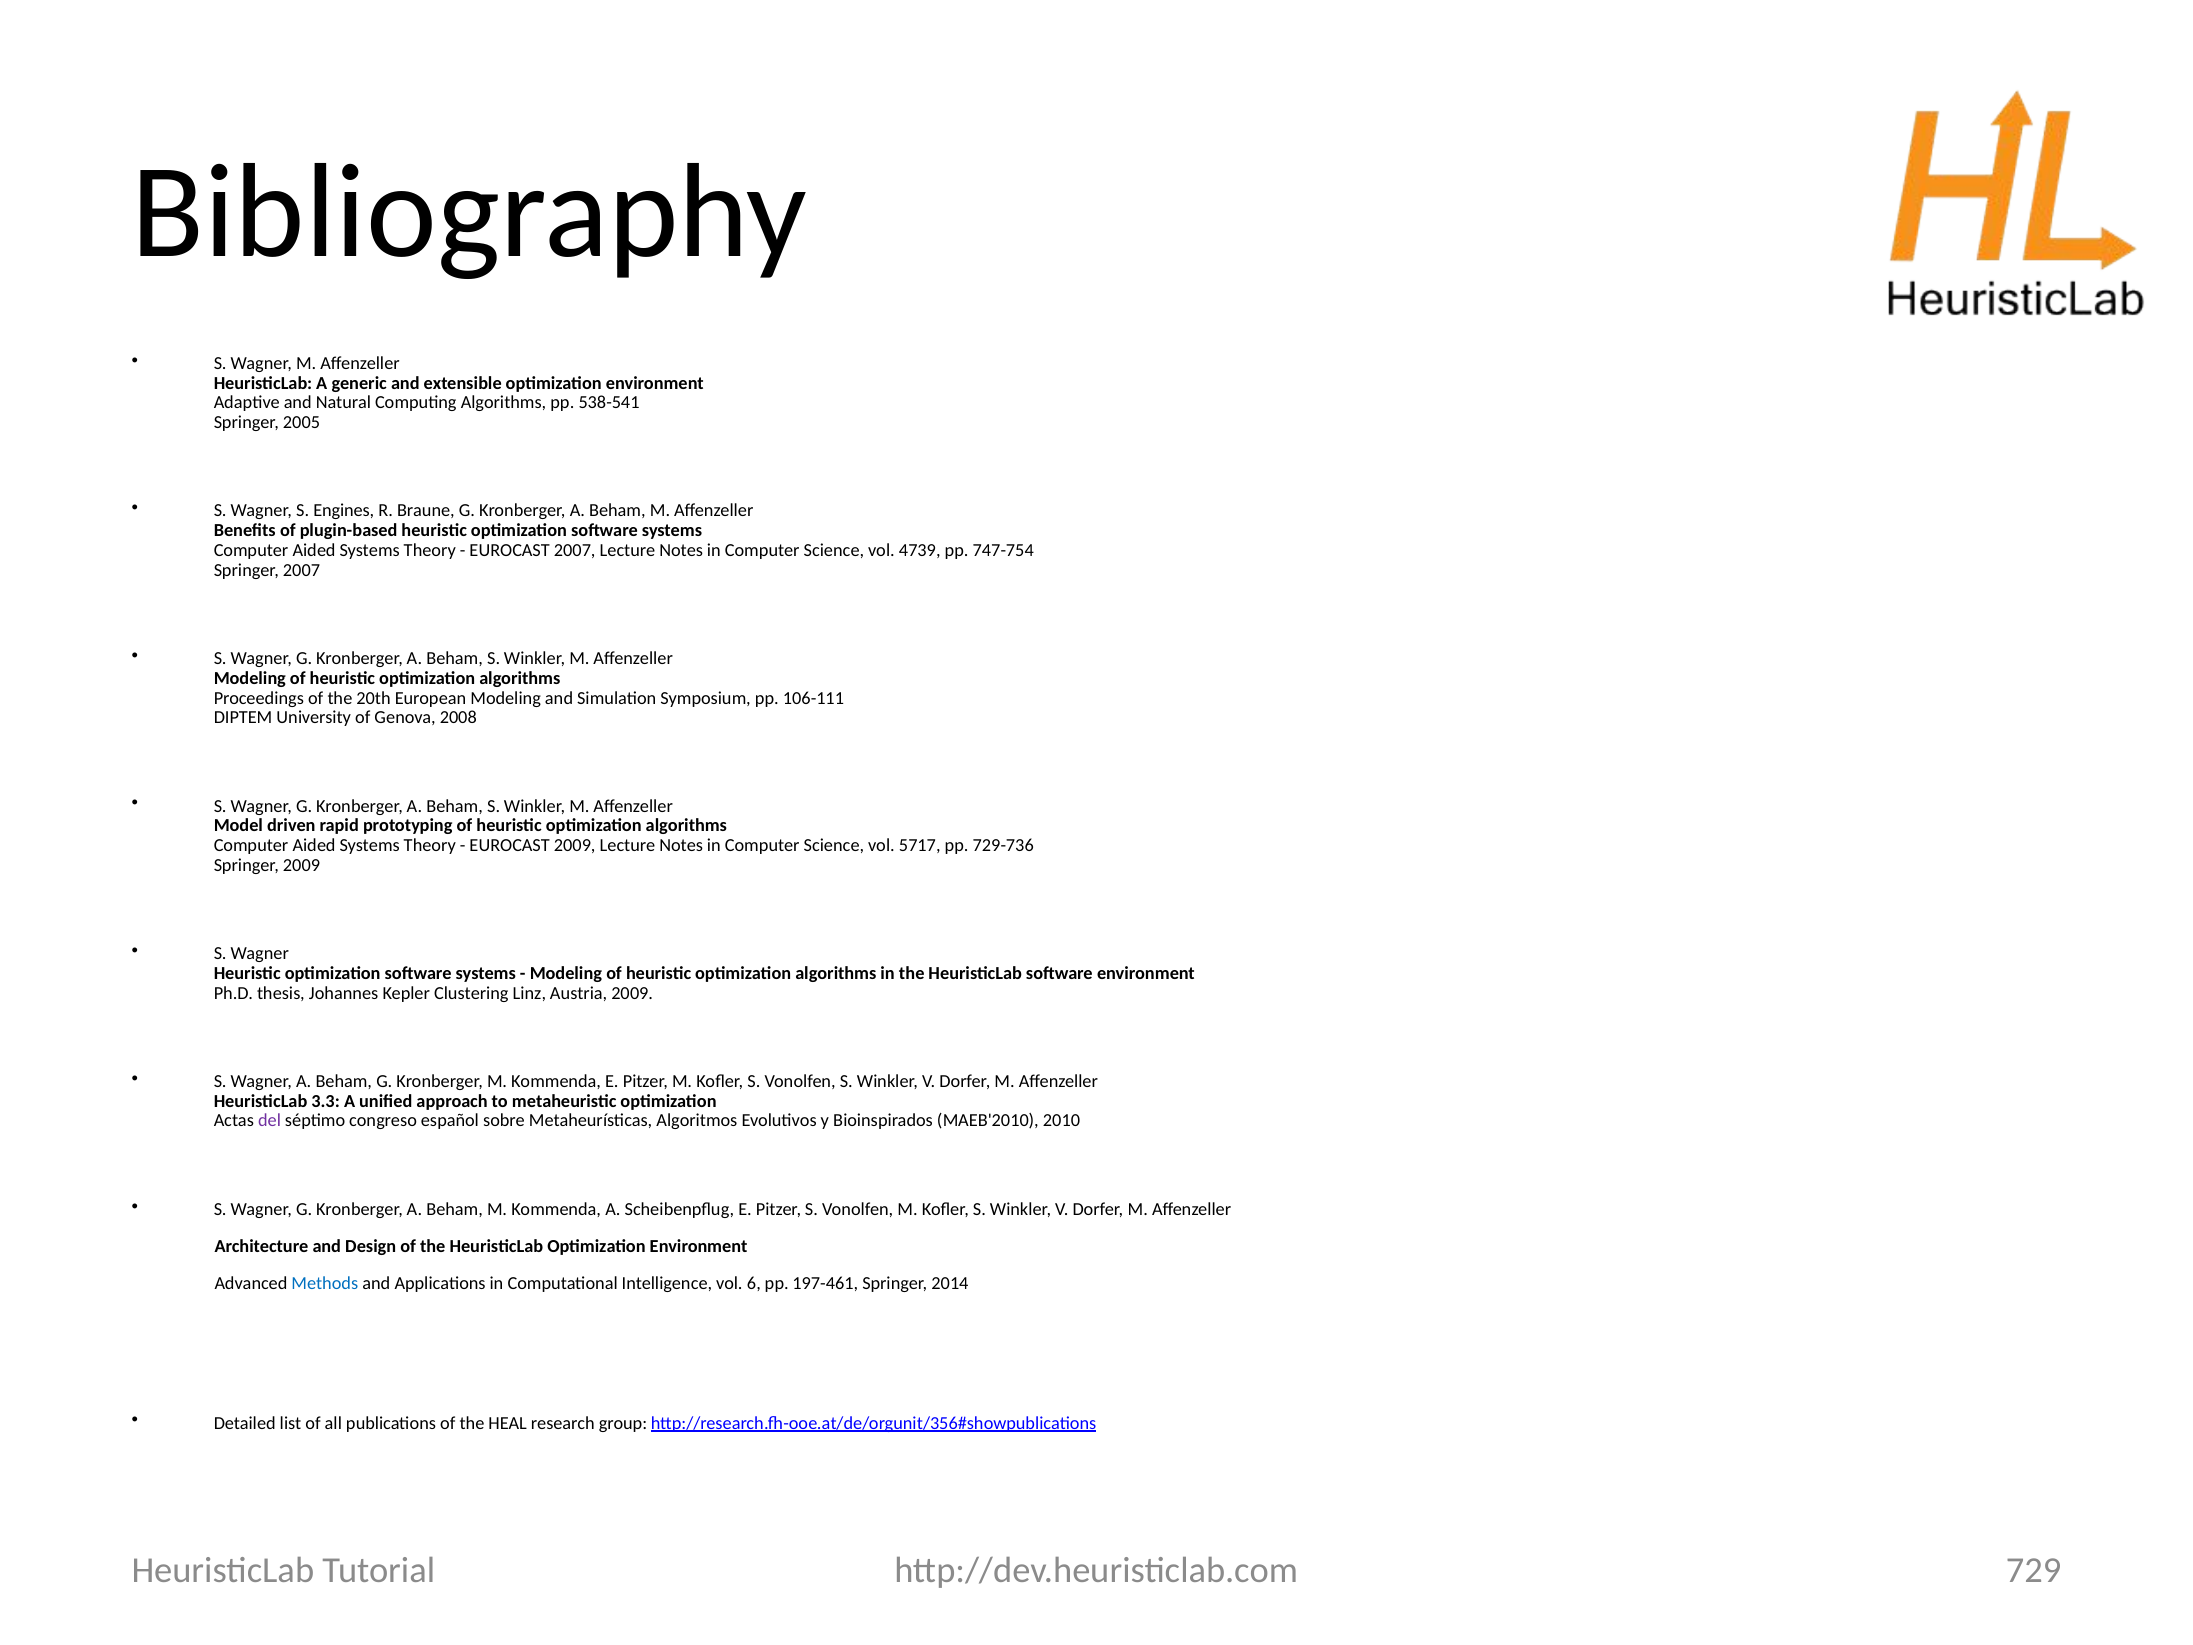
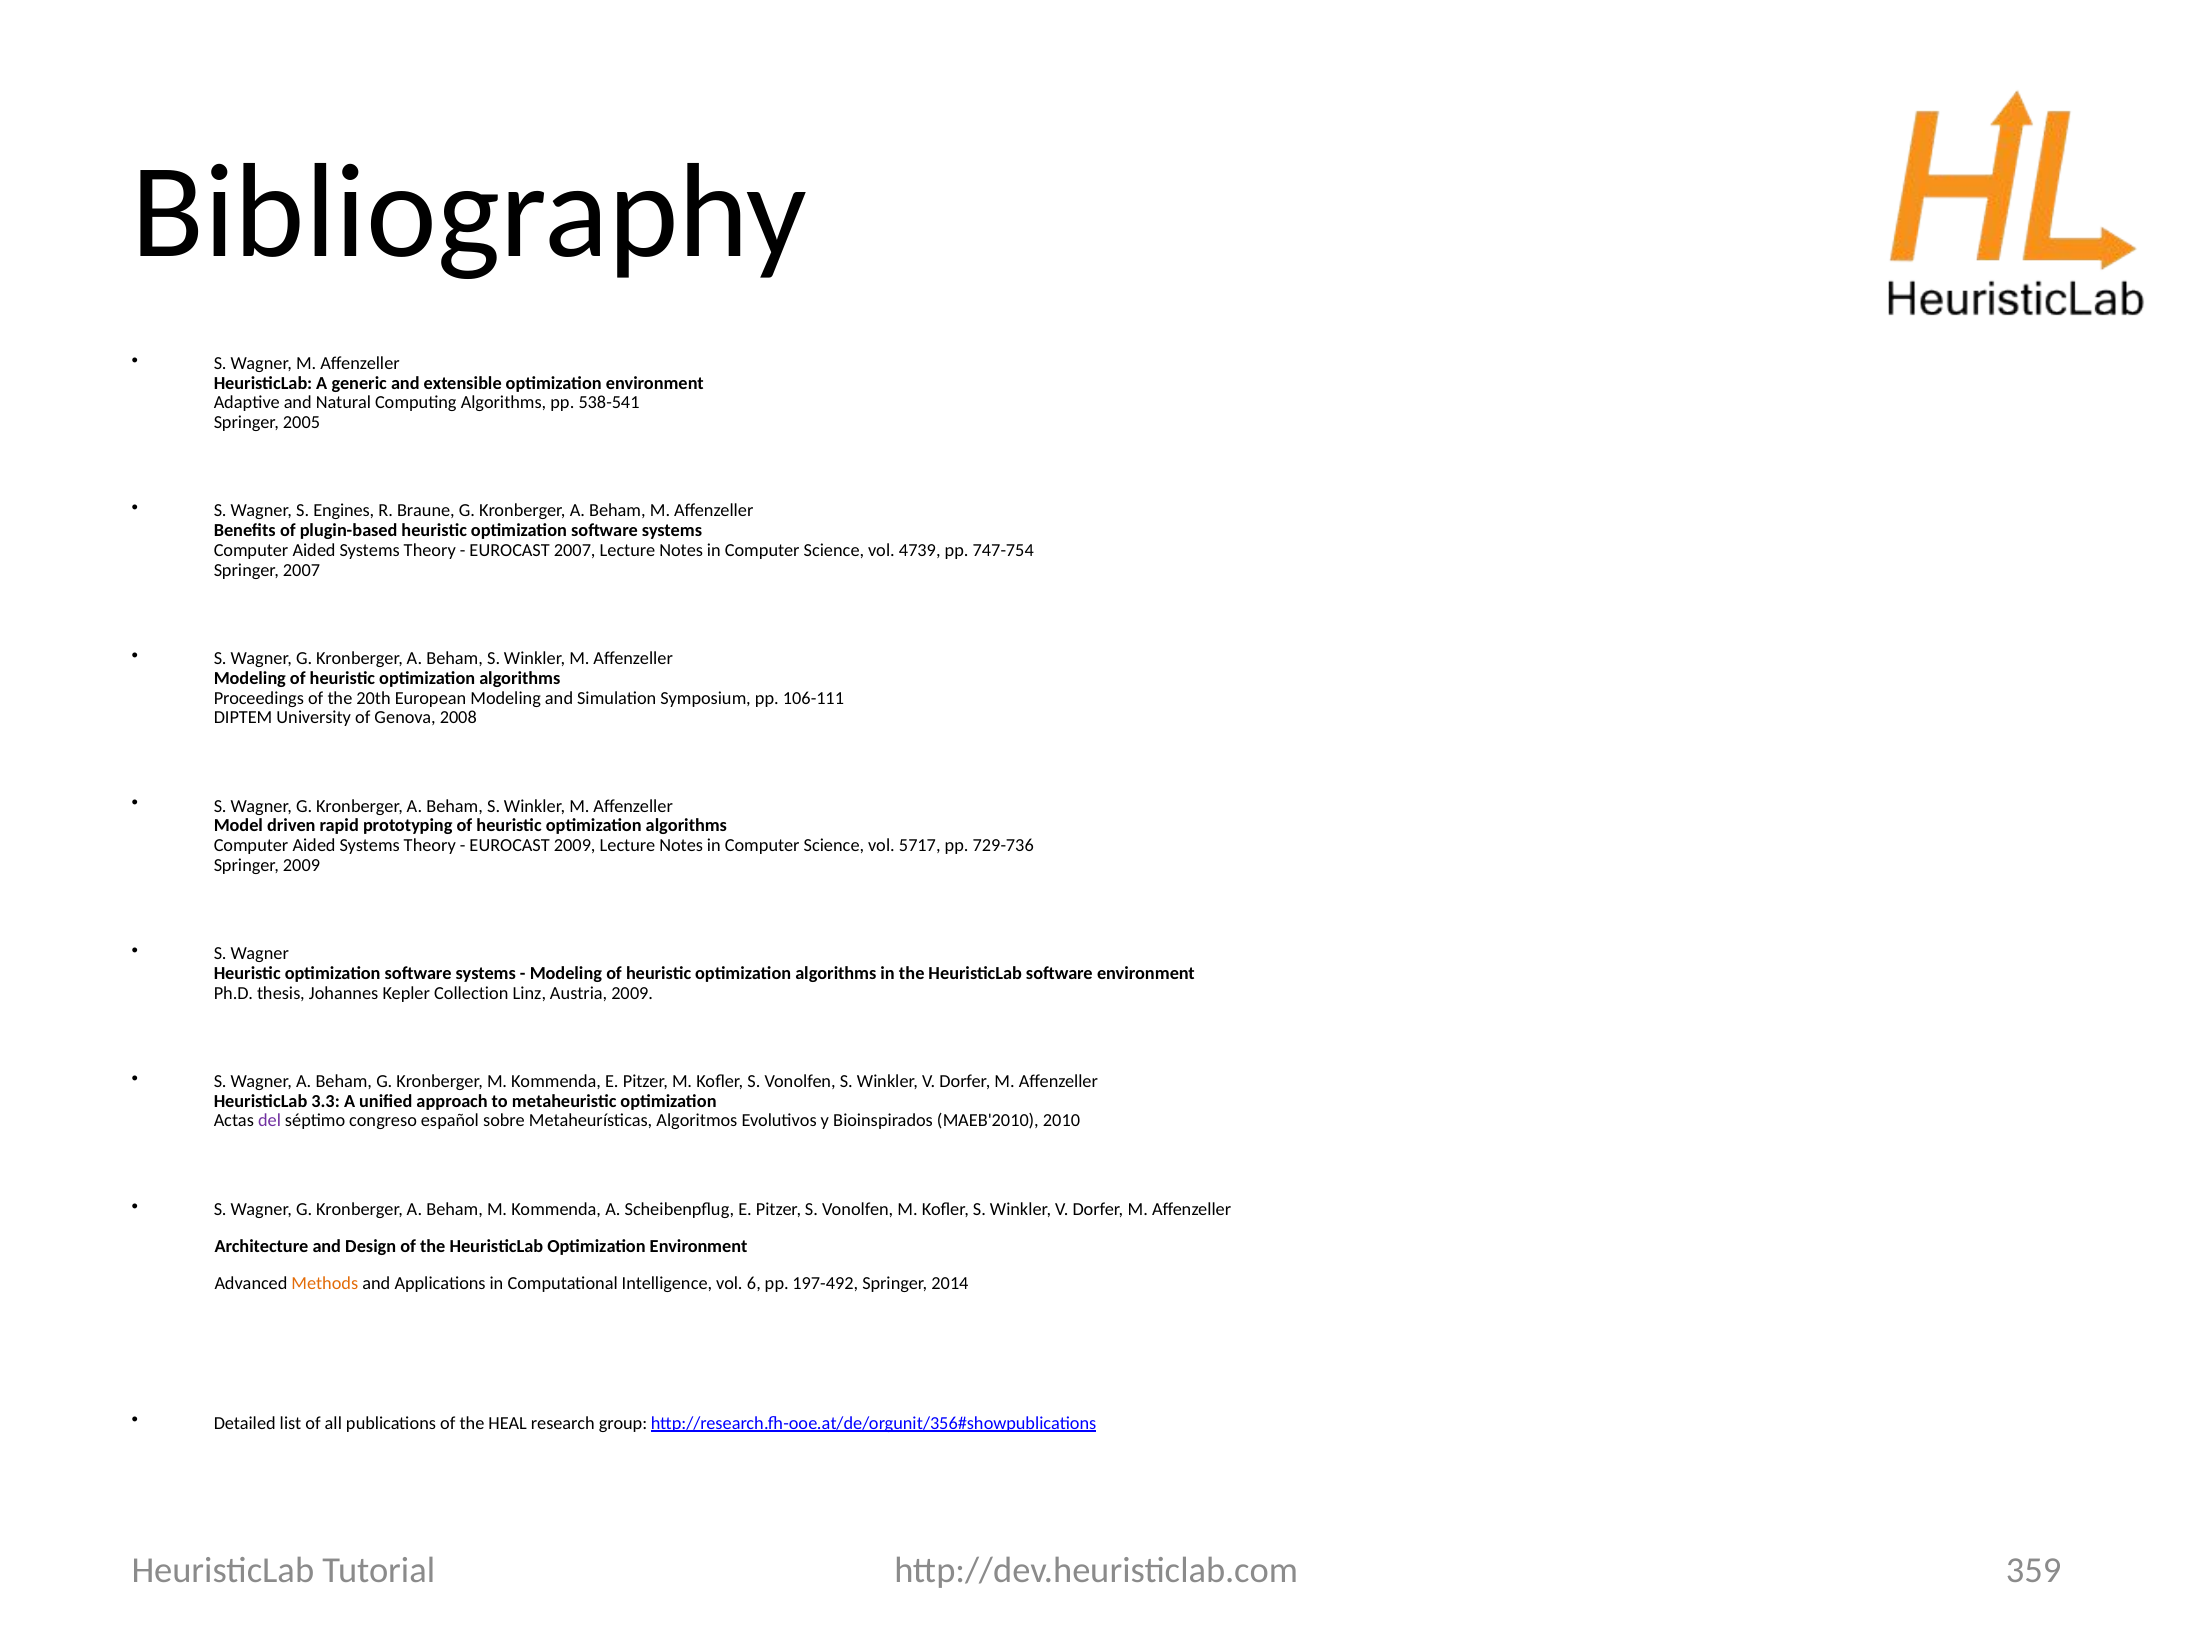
Clustering: Clustering -> Collection (471, 993)
Methods colour: blue -> orange (325, 1284)
197-461: 197-461 -> 197-492 (825, 1284)
729: 729 -> 359 (2034, 1570)
